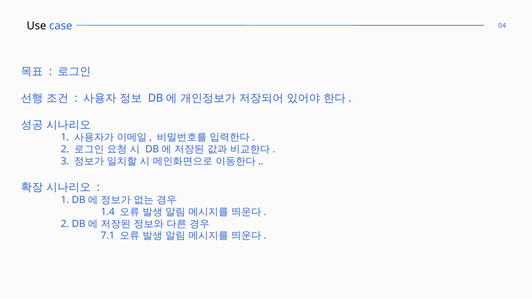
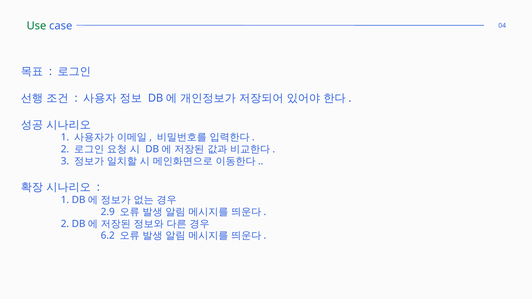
Use colour: black -> green (36, 26)
1.4: 1.4 -> 2.9 (108, 212)
7.1: 7.1 -> 6.2 (108, 236)
